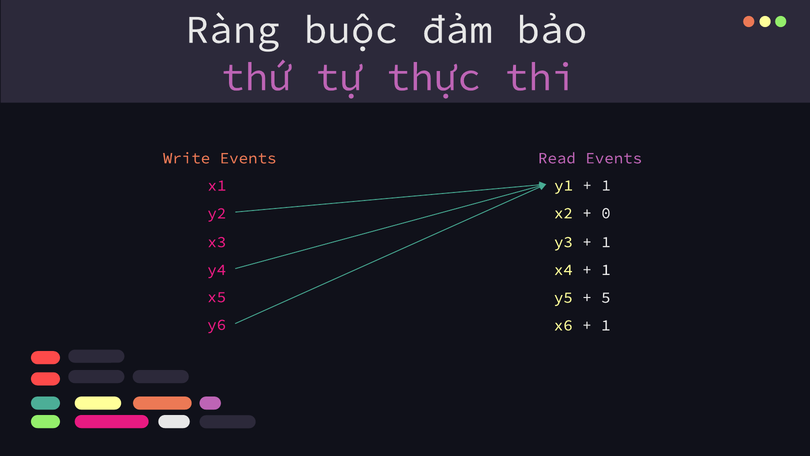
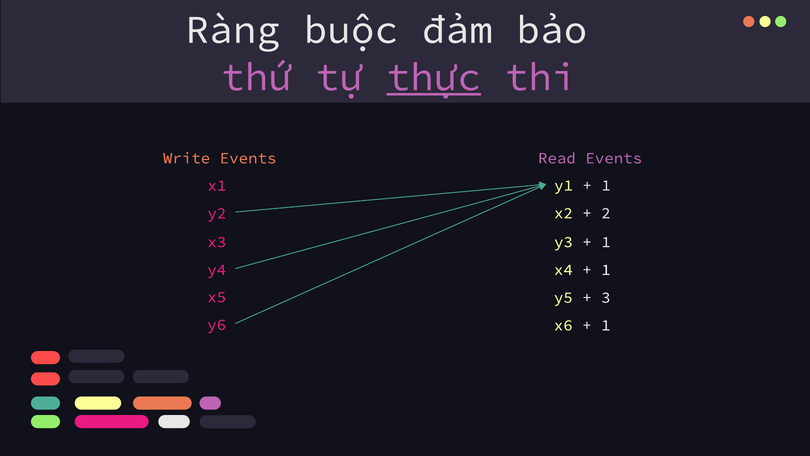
thực underline: none -> present (434, 77)
0: 0 -> 2 (606, 213)
5: 5 -> 3 (606, 297)
